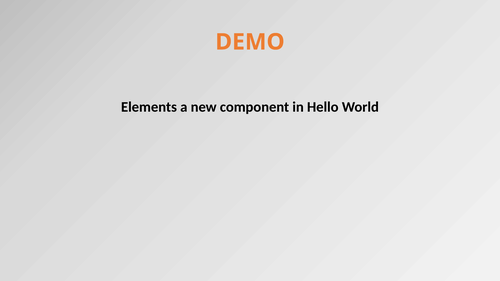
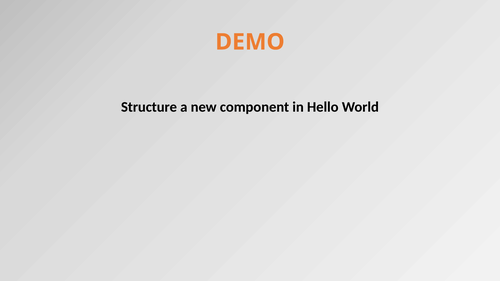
Elements: Elements -> Structure (149, 107)
